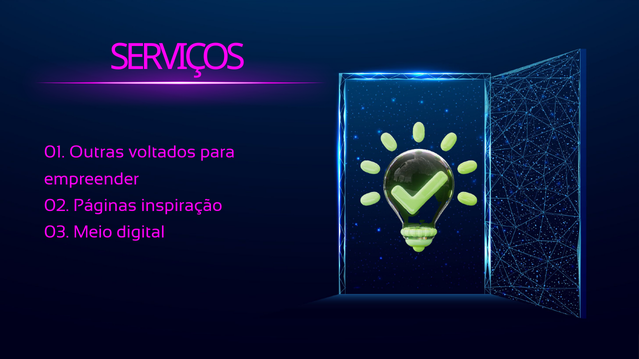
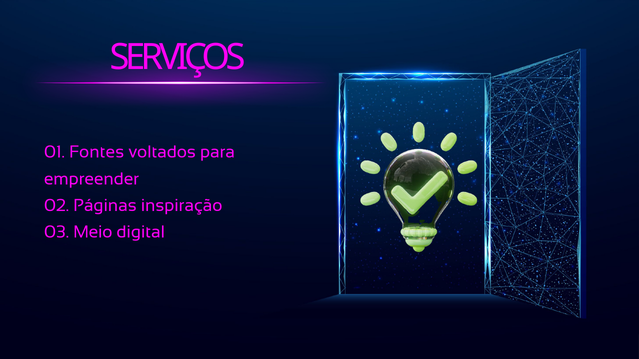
Outras: Outras -> Fontes (97, 152)
